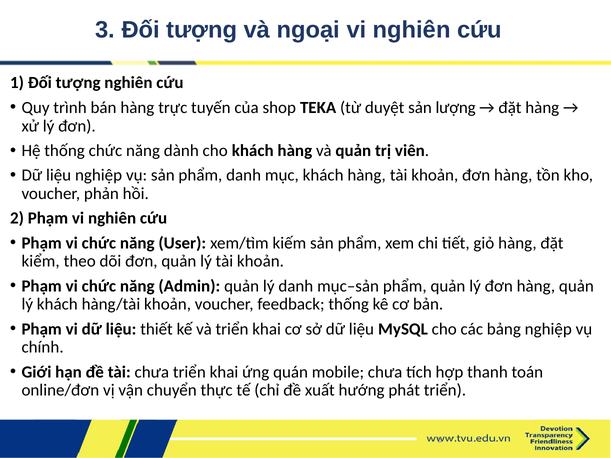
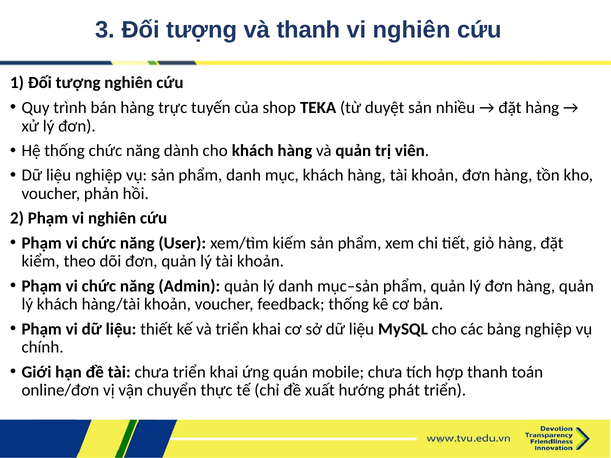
và ngoại: ngoại -> thanh (308, 30)
lượng: lượng -> nhiều (455, 108)
